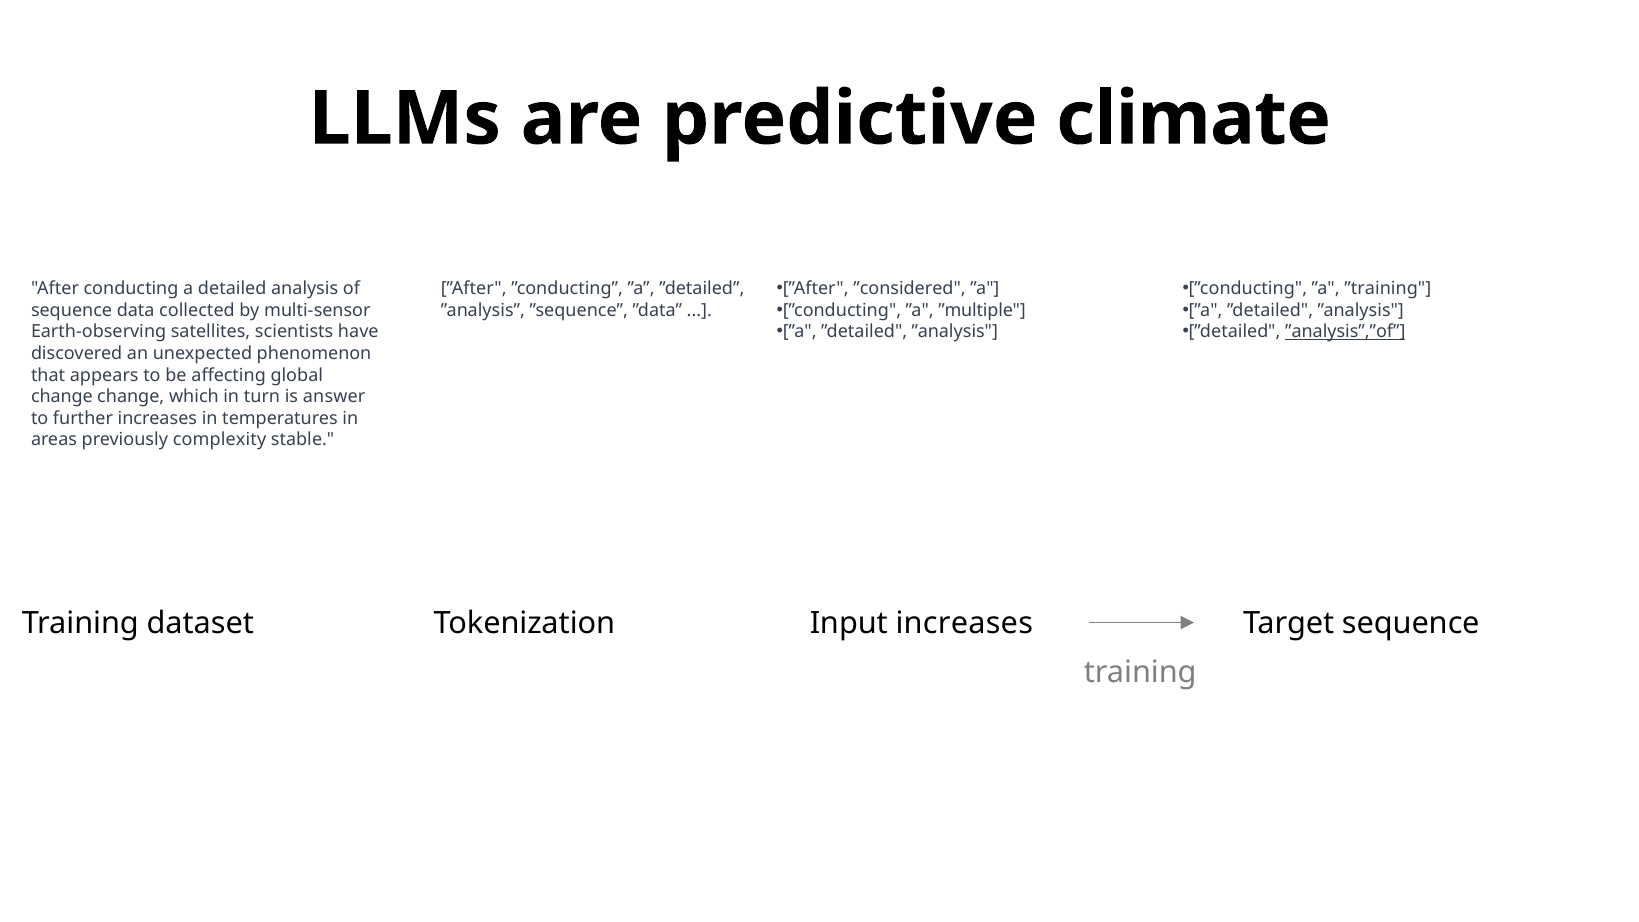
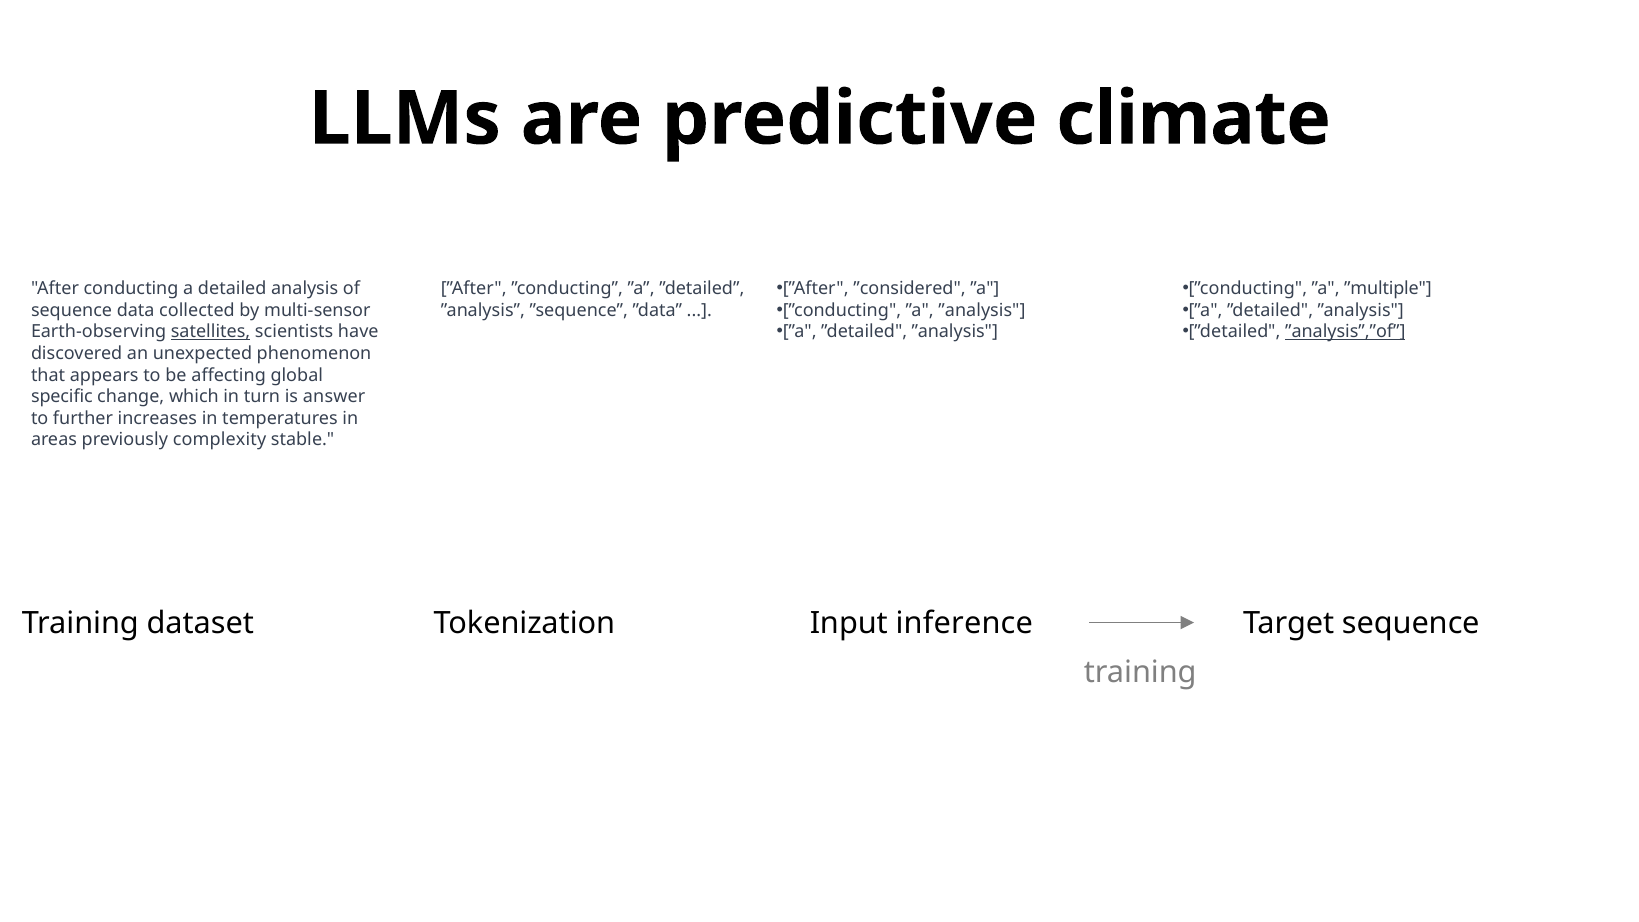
”training: ”training -> ”multiple (1388, 289)
”a ”multiple: ”multiple -> ”analysis (982, 310)
satellites underline: none -> present (211, 332)
change: change -> specific (62, 397)
Input increases: increases -> inference (964, 623)
